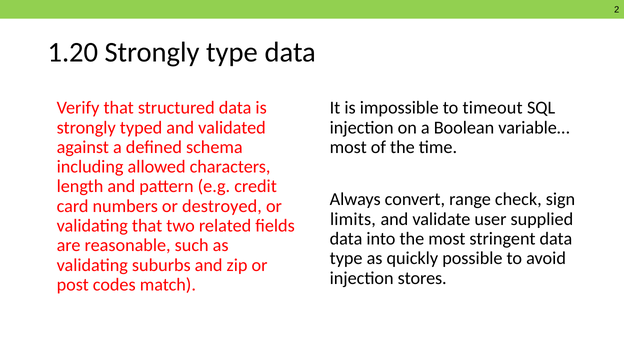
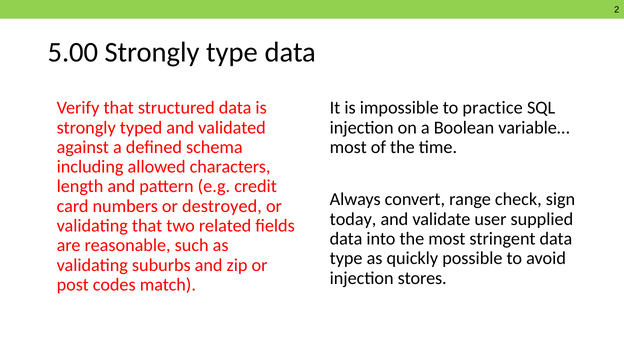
1.20: 1.20 -> 5.00 (73, 52)
timeout: timeout -> practice (493, 108)
limits: limits -> today (353, 219)
